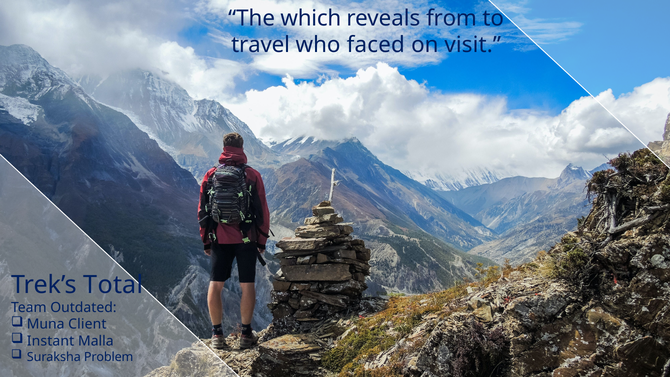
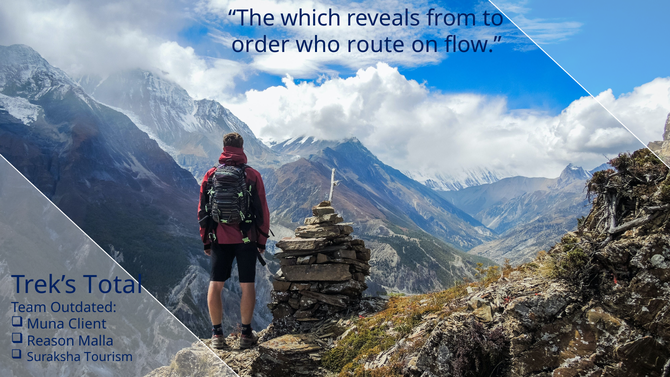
travel: travel -> order (260, 45)
faced: faced -> route (376, 45)
visit: visit -> flow (473, 45)
Instant: Instant -> Reason (51, 341)
Problem: Problem -> Tourism (109, 357)
